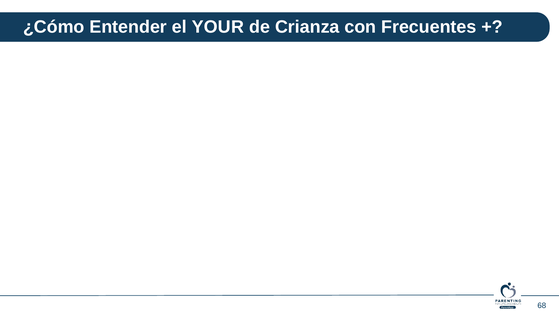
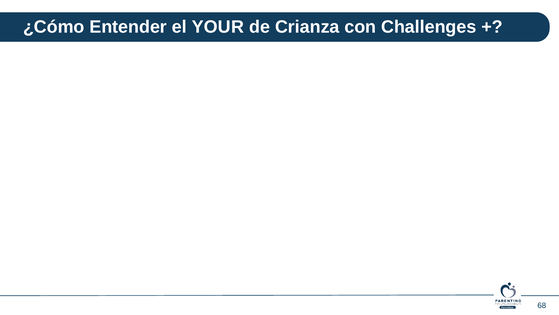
Frecuentes: Frecuentes -> Challenges (429, 27)
